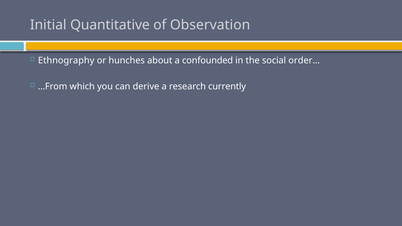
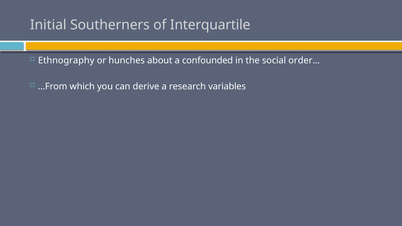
Quantitative: Quantitative -> Southerners (110, 25)
Observation: Observation -> Interquartile (210, 25)
currently: currently -> variables (227, 87)
